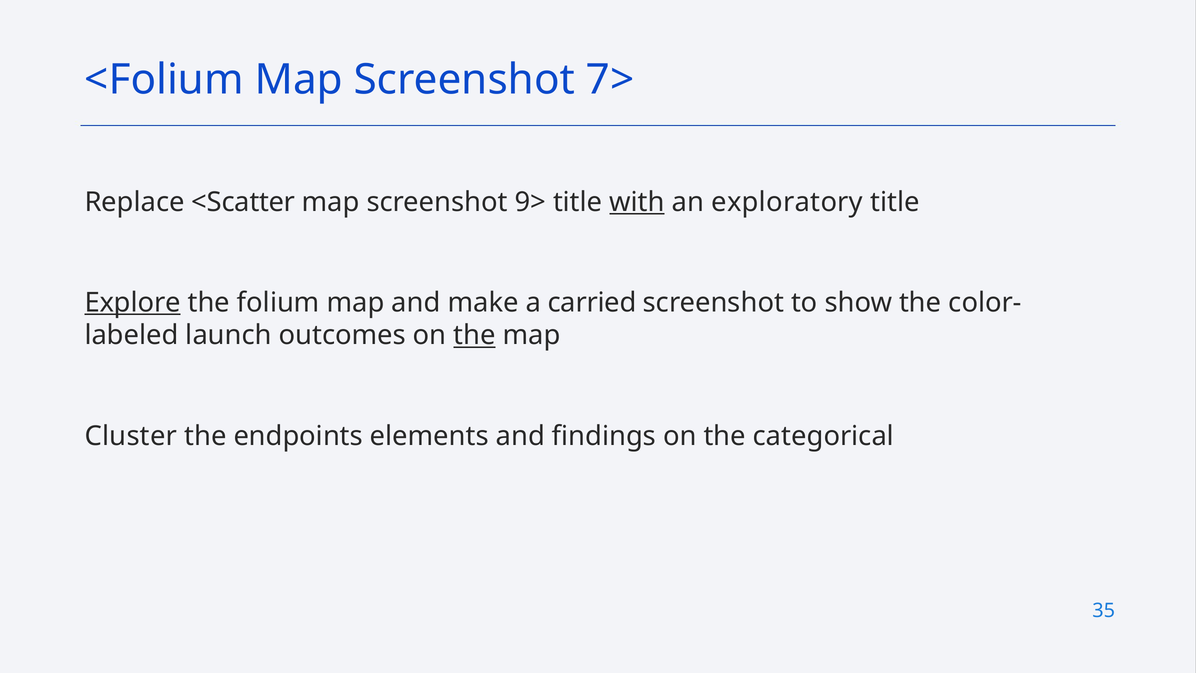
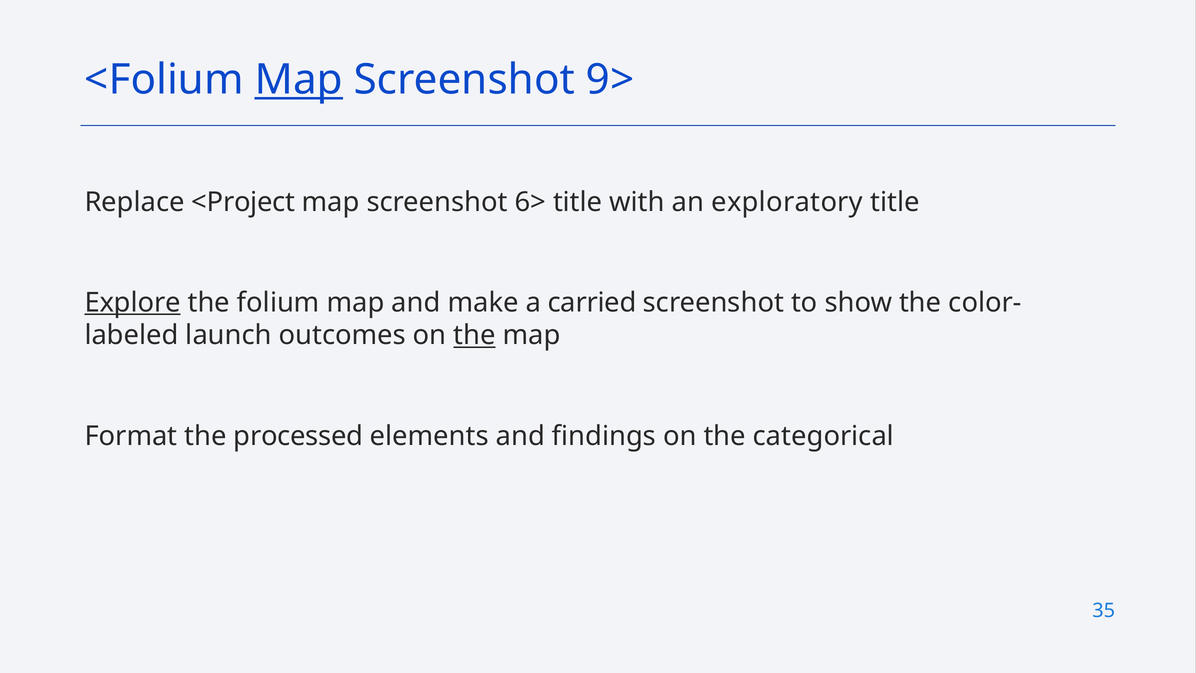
Map underline: none -> present (299, 80)
7>: 7> -> 9> (610, 80)
<Scatter: <Scatter -> <Project (243, 202)
9>: 9> -> 6> (530, 202)
with underline: present -> none (637, 202)
Cluster: Cluster -> Format (131, 436)
endpoints: endpoints -> processed (298, 436)
